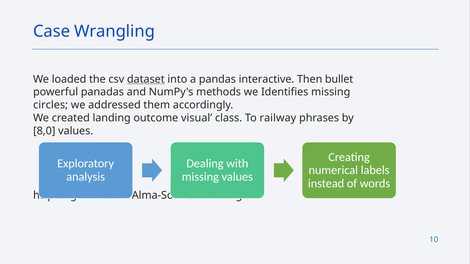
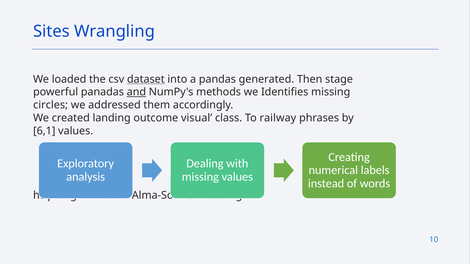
Case: Case -> Sites (52, 31)
interactive: interactive -> generated (266, 79)
bullet: bullet -> stage (339, 79)
and underline: none -> present (136, 92)
8,0: 8,0 -> 6,1 (44, 131)
